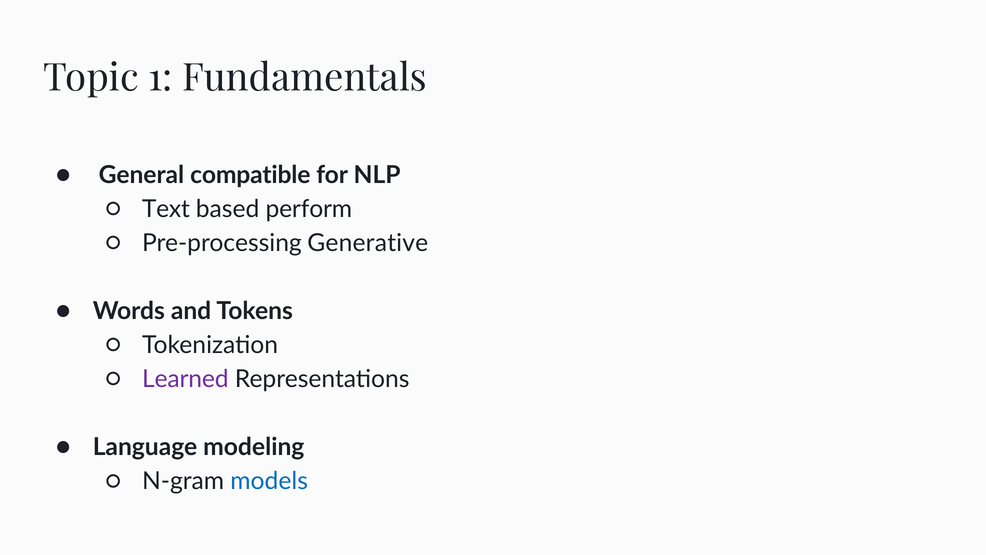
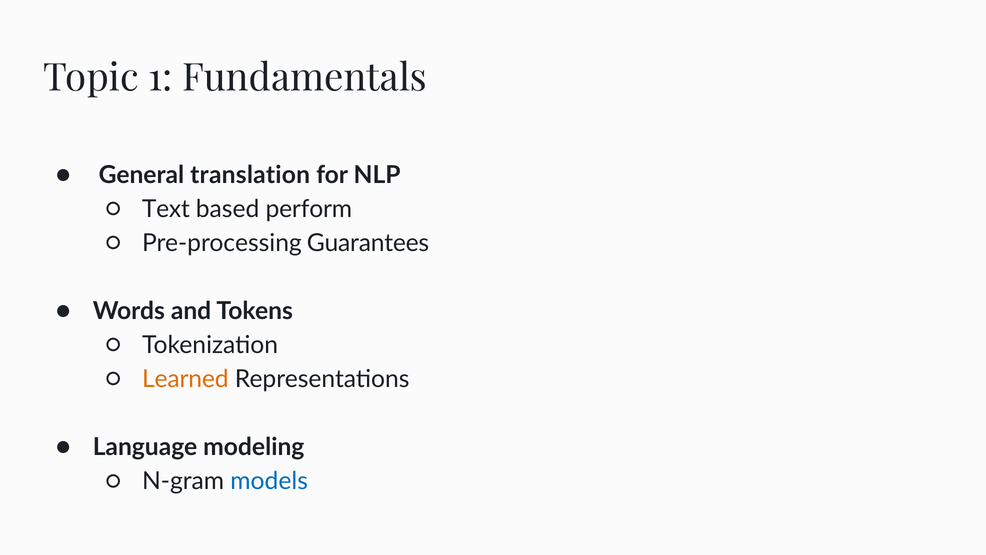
compatible: compatible -> translation (250, 175)
Generative: Generative -> Guarantees (368, 243)
Learned colour: purple -> orange (185, 379)
